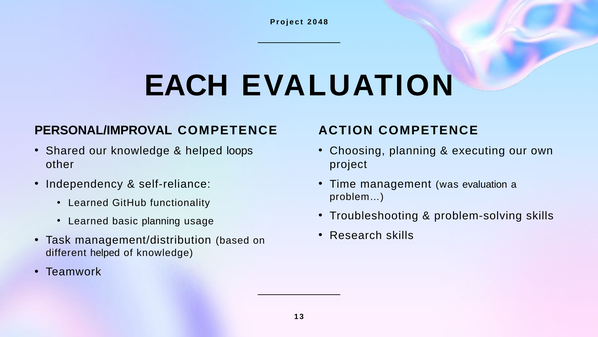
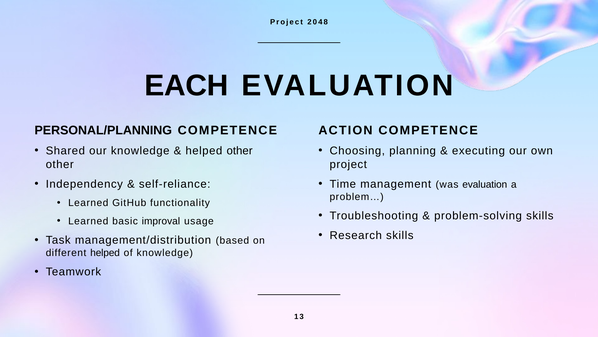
PERSONAL/IMPROVAL: PERSONAL/IMPROVAL -> PERSONAL/PLANNING (103, 130)
helped loops: loops -> other (240, 151)
basic planning: planning -> improval (161, 221)
